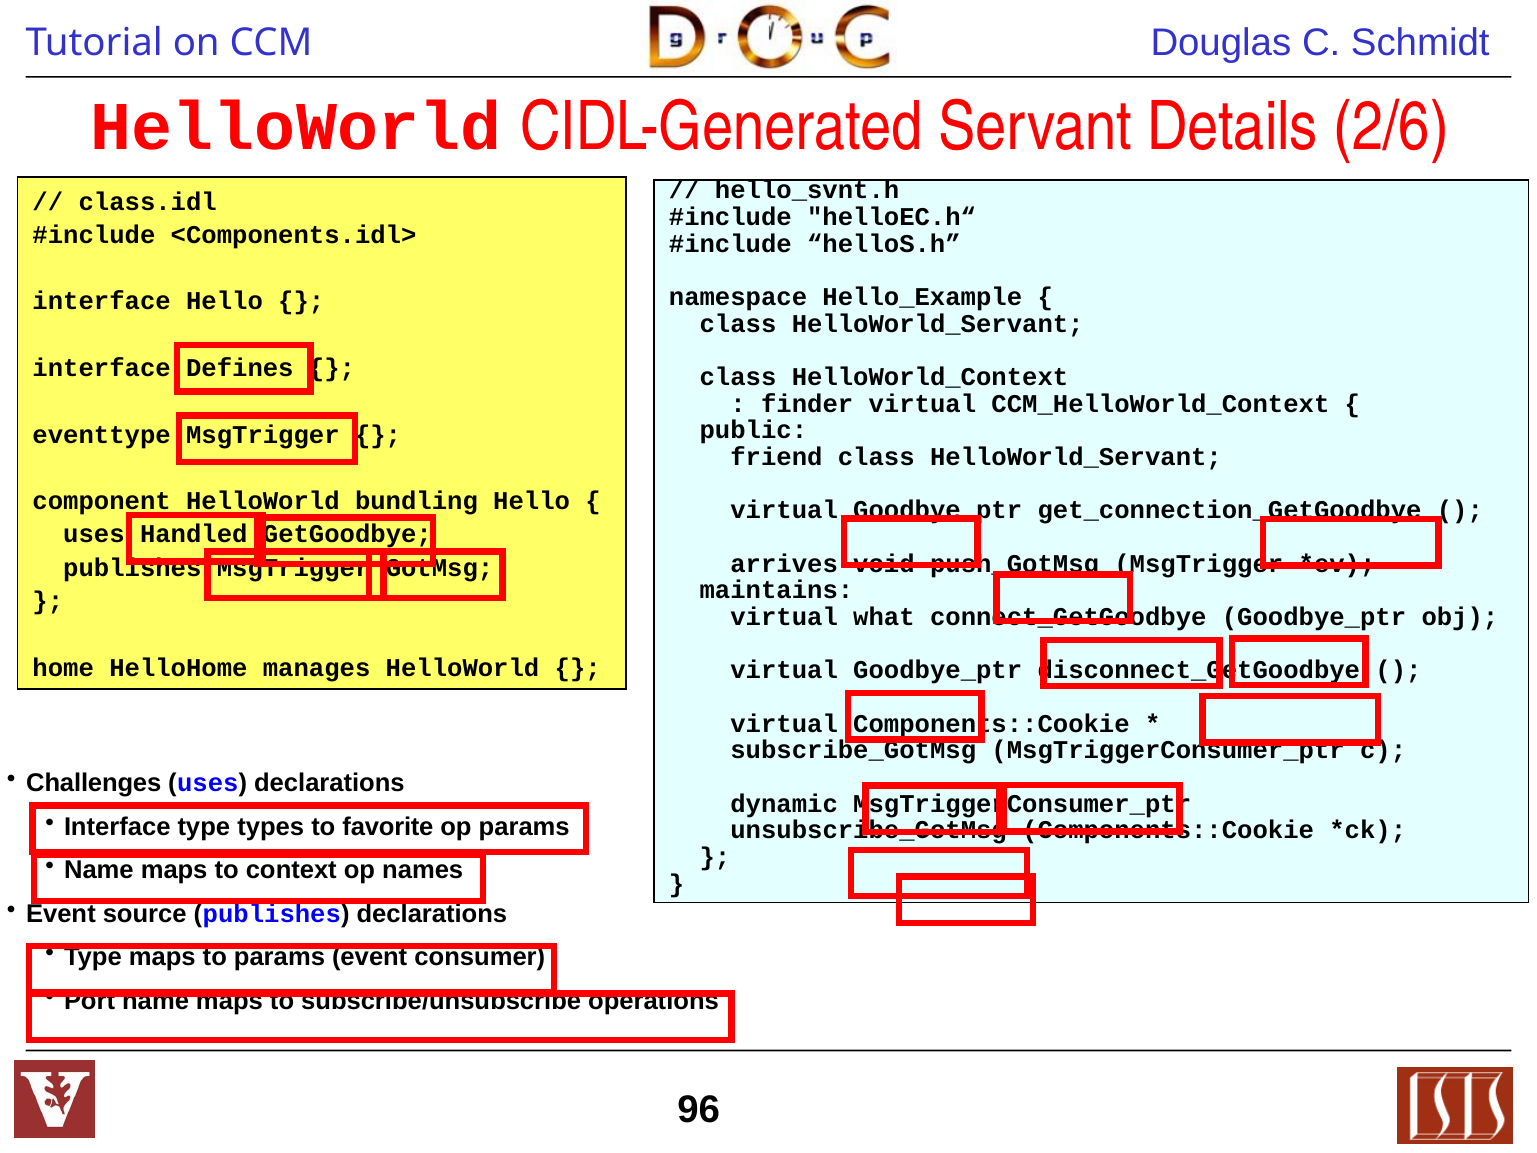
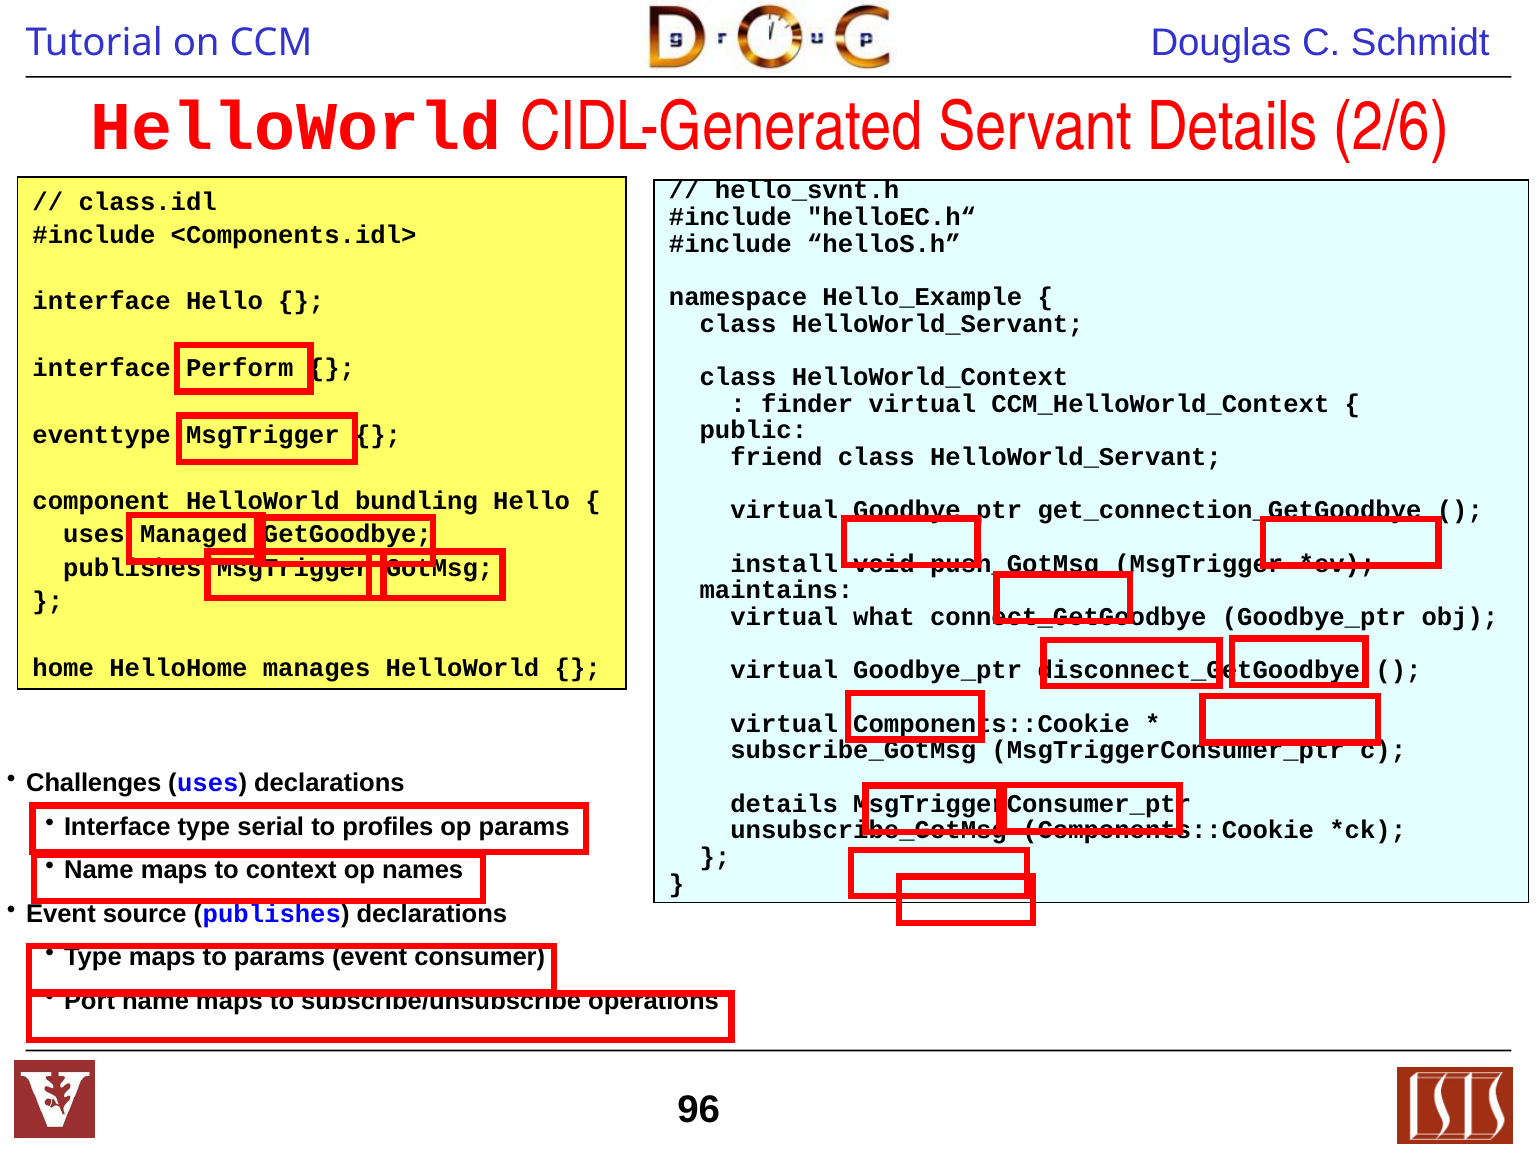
Defines: Defines -> Perform (240, 368)
Handled: Handled -> Managed (194, 534)
arrives: arrives -> install (784, 564)
dynamic: dynamic -> details (784, 804)
types: types -> serial (271, 827)
favorite: favorite -> profiles (388, 827)
